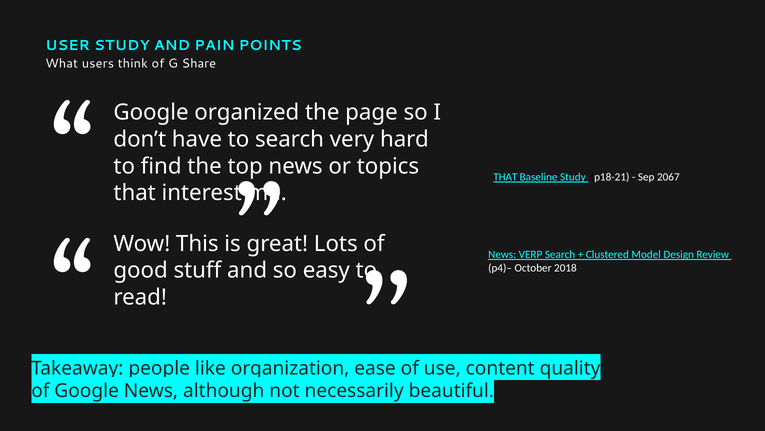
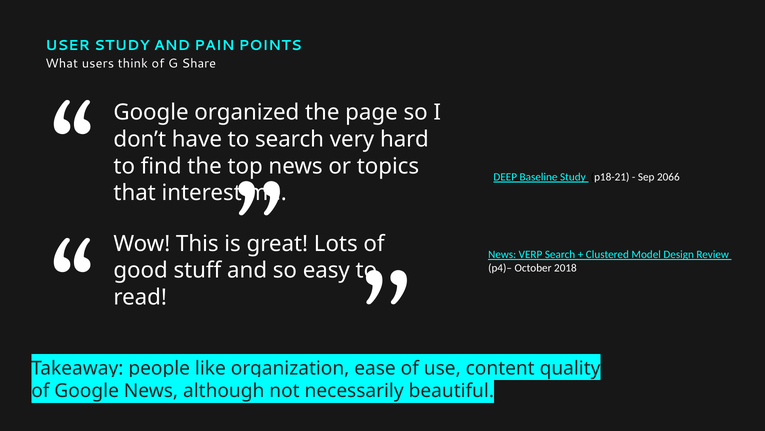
THAT: THAT -> DEEP (505, 177)
2067: 2067 -> 2066 (668, 177)
